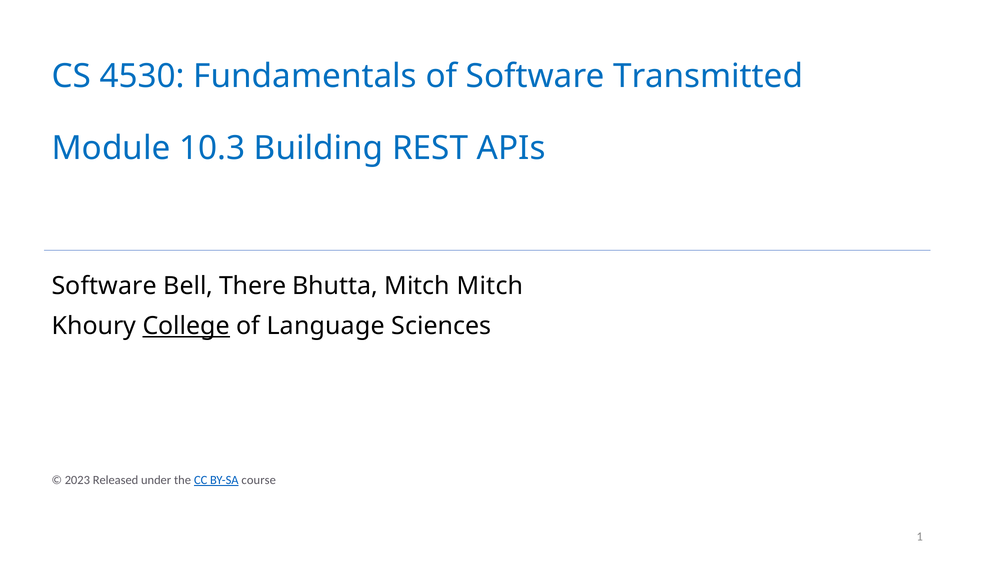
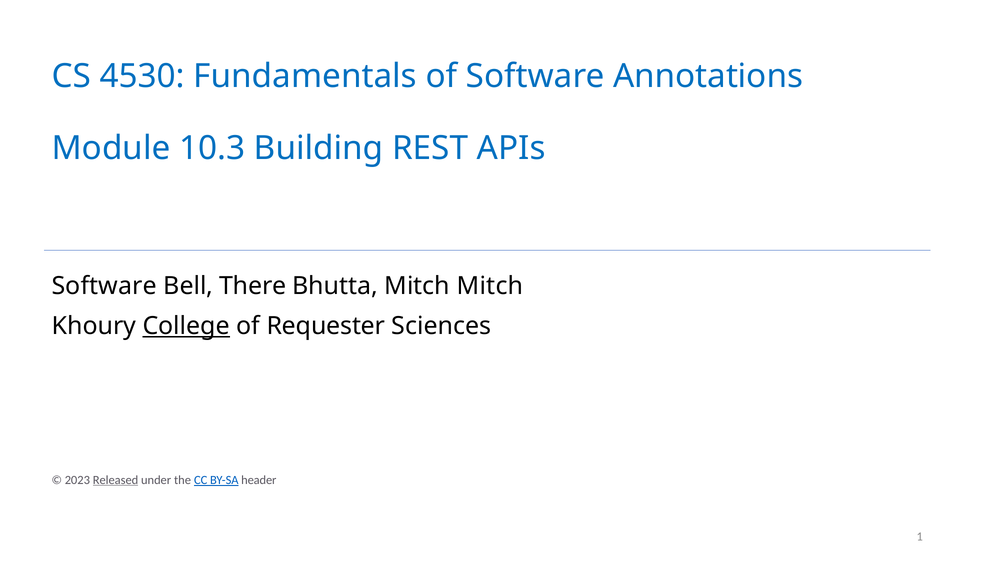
Transmitted: Transmitted -> Annotations (708, 76)
Language: Language -> Requester (326, 326)
Released underline: none -> present (116, 480)
course: course -> header (259, 480)
